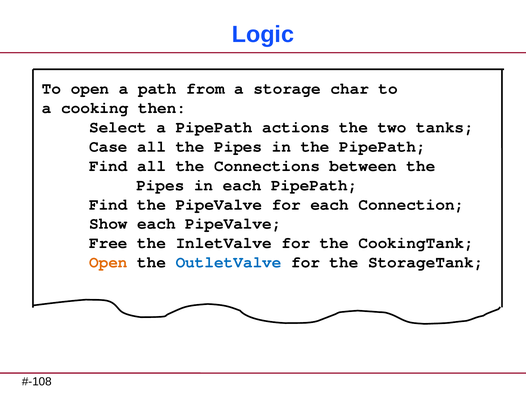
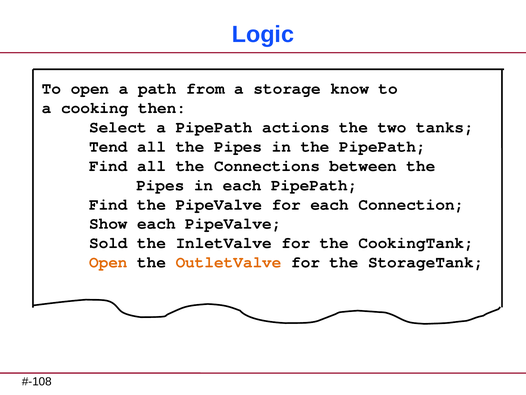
char: char -> know (350, 88)
Case: Case -> Tend (108, 146)
Free: Free -> Sold (108, 243)
OutletValve colour: blue -> orange (229, 262)
